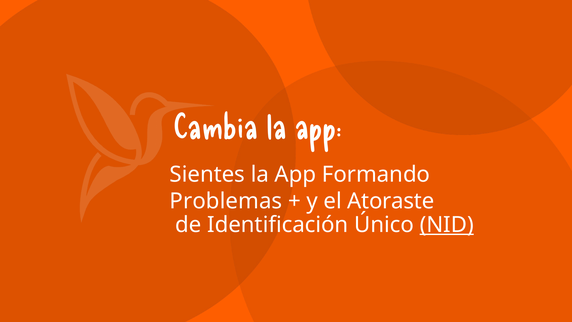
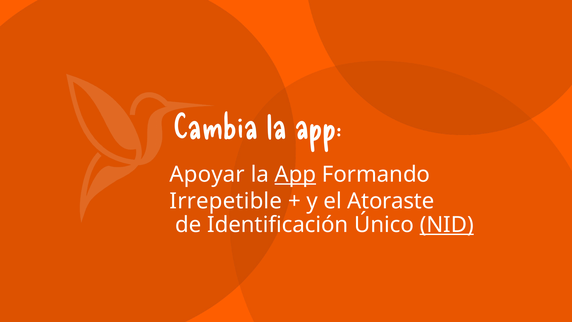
Sientes: Sientes -> Apoyar (207, 174)
App underline: none -> present (295, 174)
Problemas: Problemas -> Irrepetible (226, 201)
